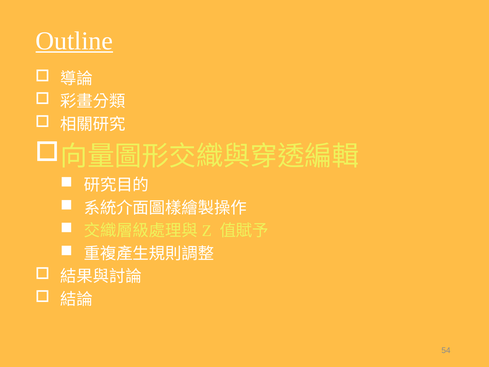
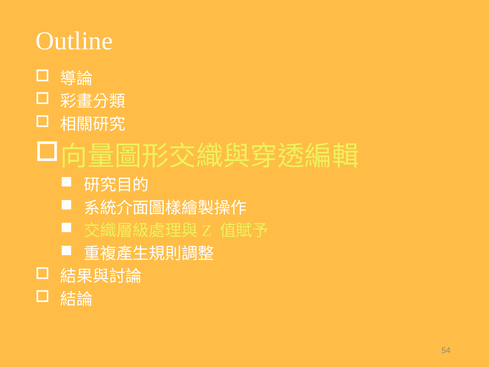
Outline underline: present -> none (74, 41)
